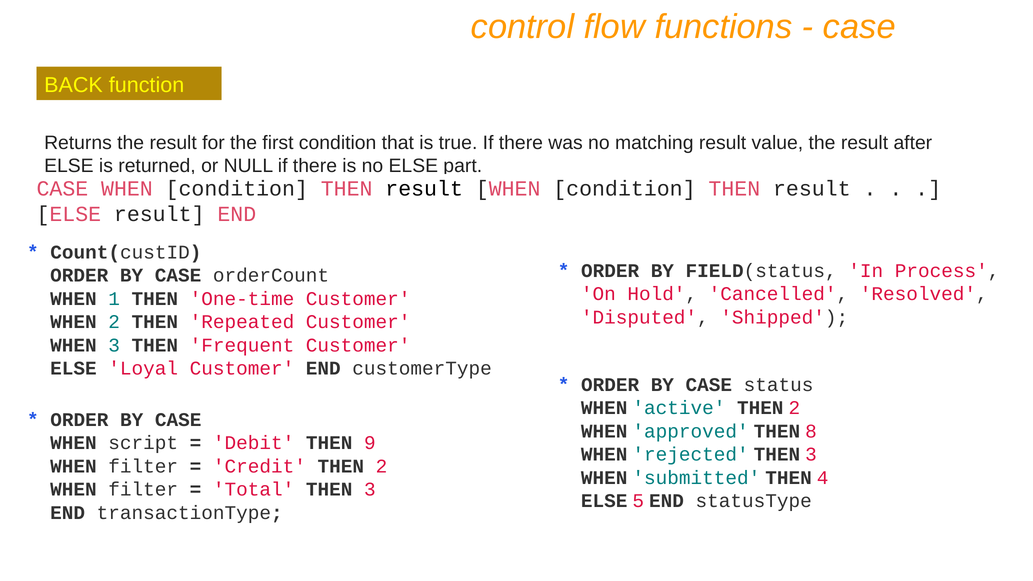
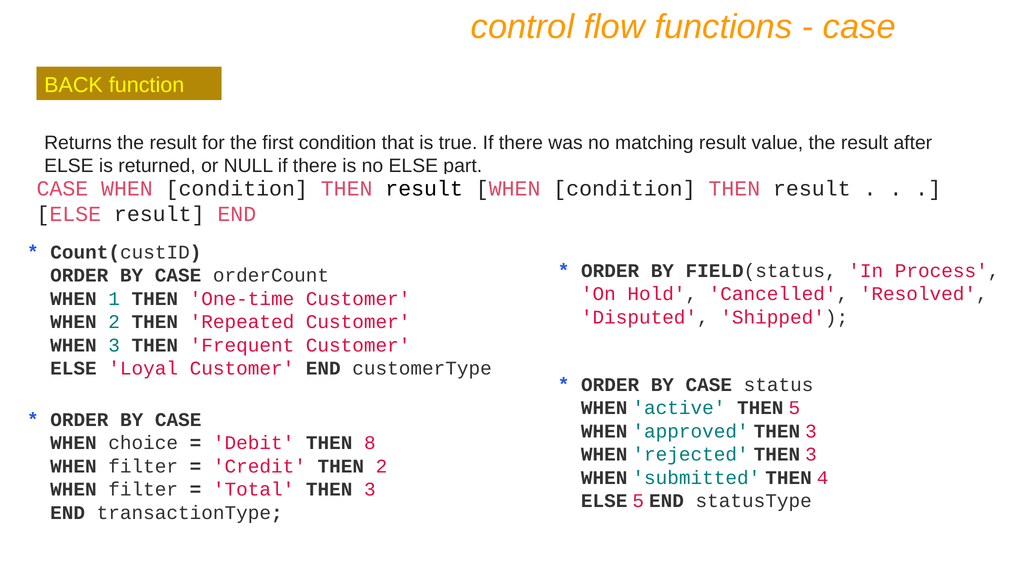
active THEN 2: 2 -> 5 (794, 408)
approved THEN 8: 8 -> 3 (811, 431)
script: script -> choice (143, 443)
9: 9 -> 8 (370, 443)
